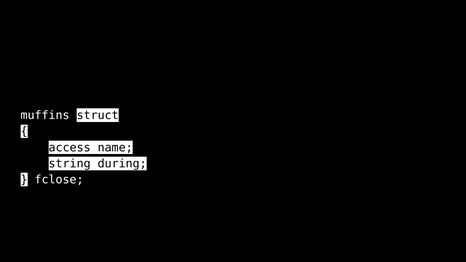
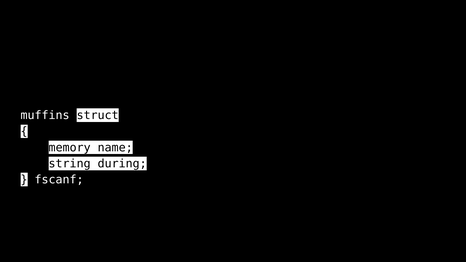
access: access -> memory (70, 148)
fclose: fclose -> fscanf (59, 180)
